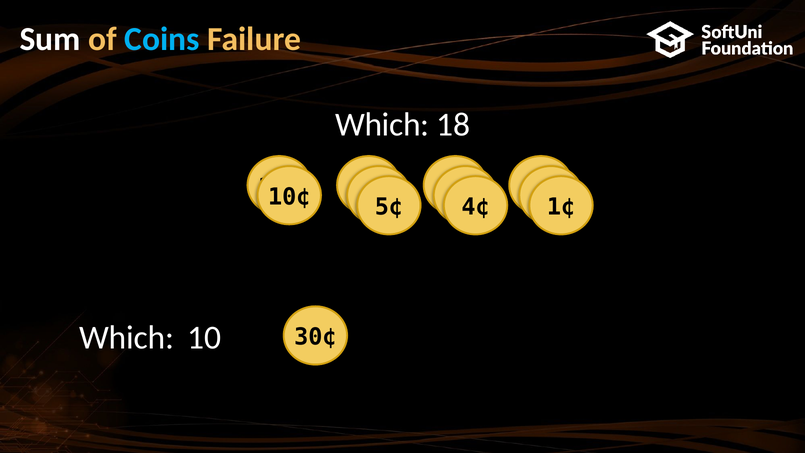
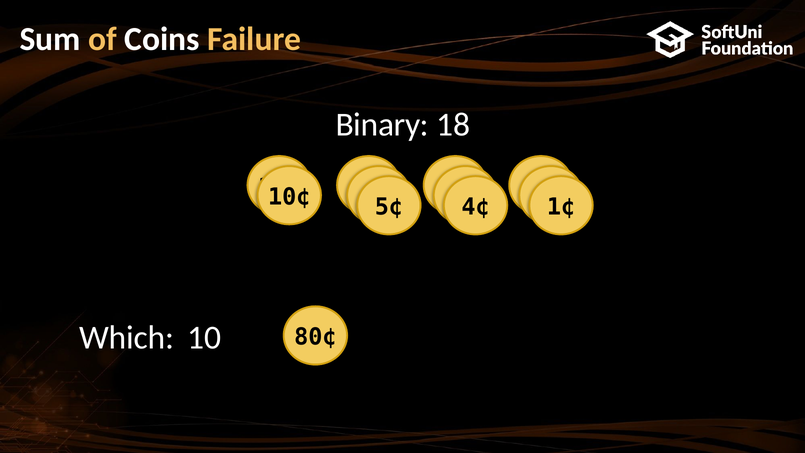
Coins colour: light blue -> white (162, 39)
Which: Which -> Binary (382, 124)
30¢: 30¢ -> 80¢ (315, 337)
